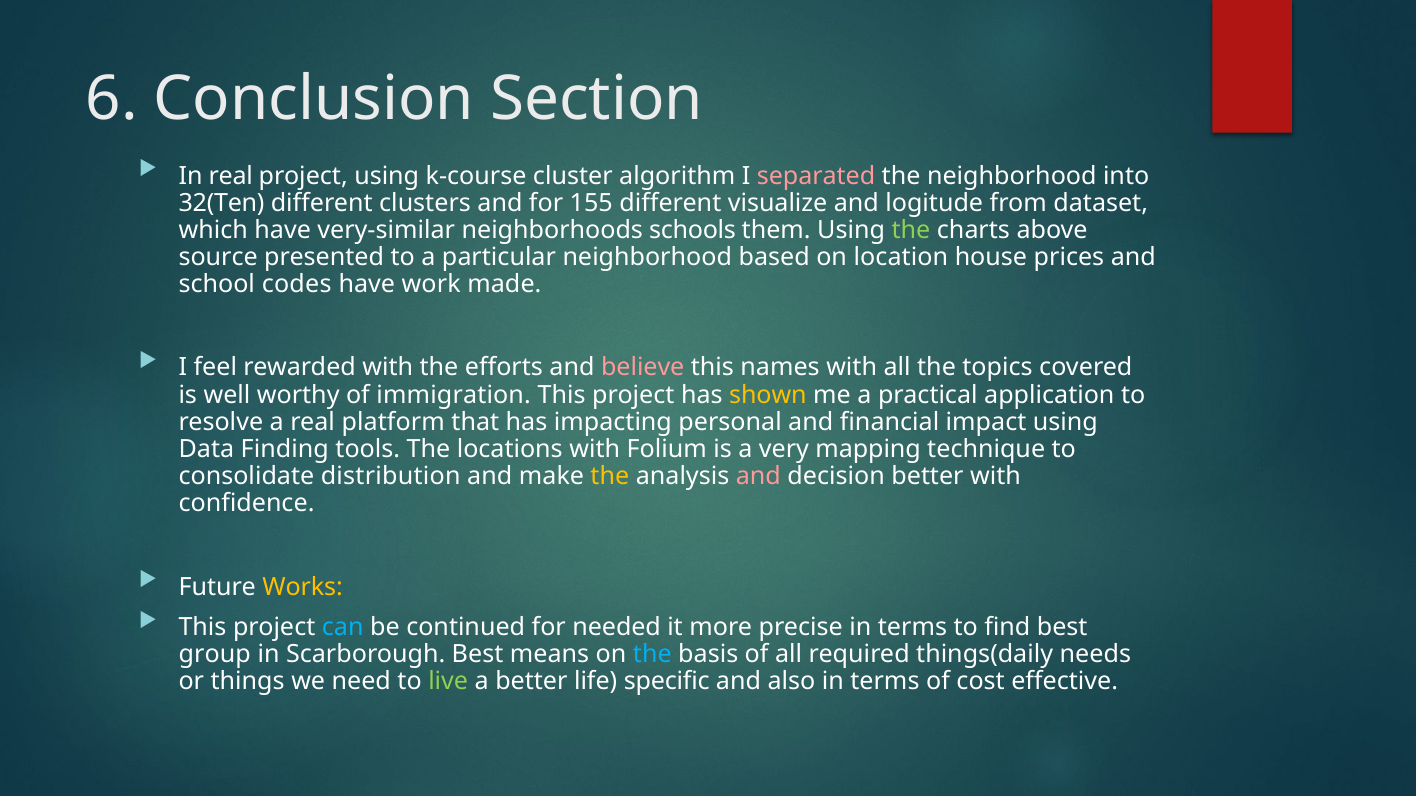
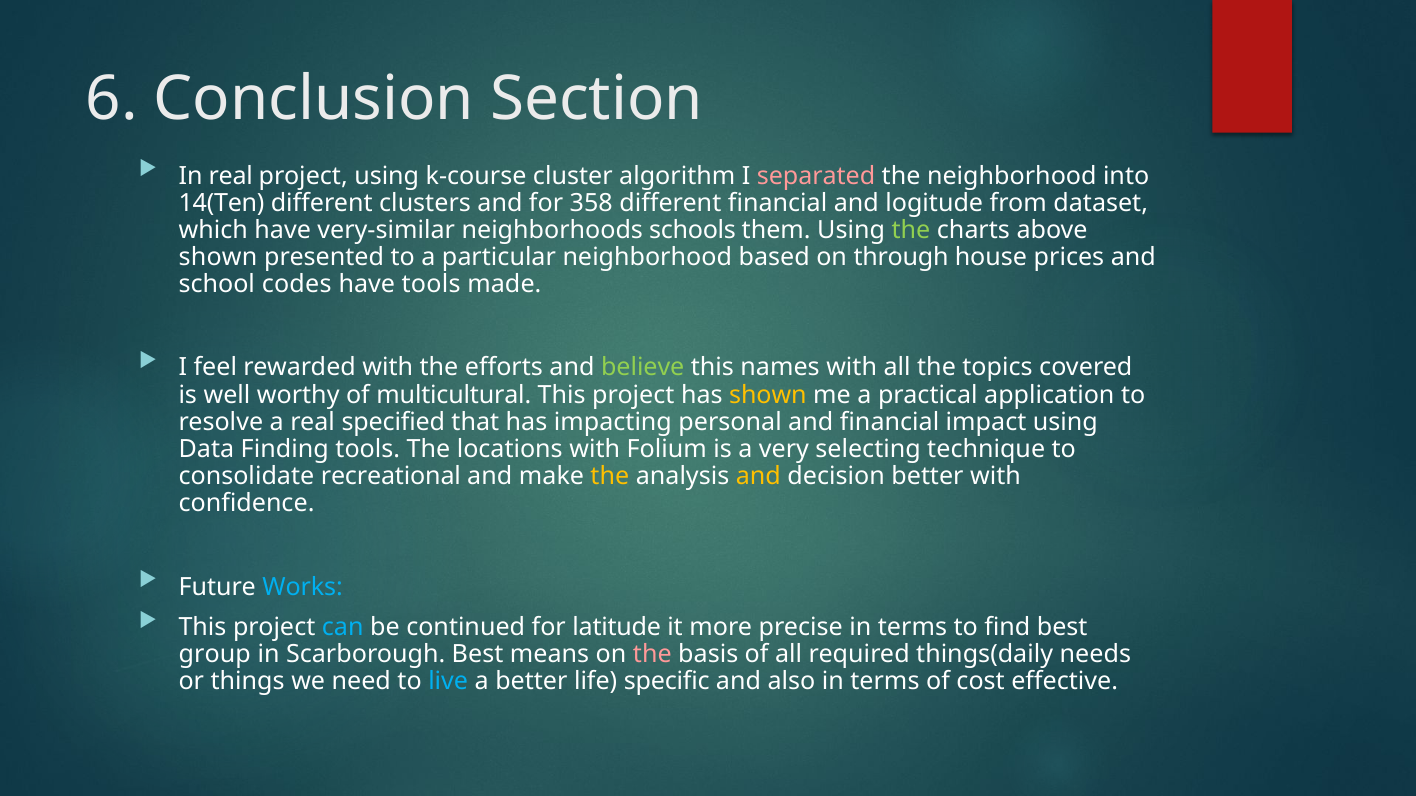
32(Ten: 32(Ten -> 14(Ten (222, 203)
155: 155 -> 358 (591, 203)
different visualize: visualize -> financial (778, 203)
source: source -> shown (218, 257)
location: location -> through (901, 257)
have work: work -> tools (431, 284)
believe colour: pink -> light green (643, 368)
immigration: immigration -> multicultural (454, 395)
platform: platform -> specified (393, 422)
mapping: mapping -> selecting (868, 449)
distribution: distribution -> recreational (391, 476)
and colour: pink -> yellow (758, 476)
Works colour: yellow -> light blue (303, 587)
needed: needed -> latitude (617, 627)
the colour: light blue -> pink (652, 655)
live colour: light green -> light blue (448, 682)
